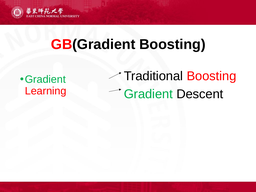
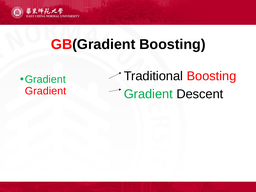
Learning: Learning -> Gradient (46, 91)
